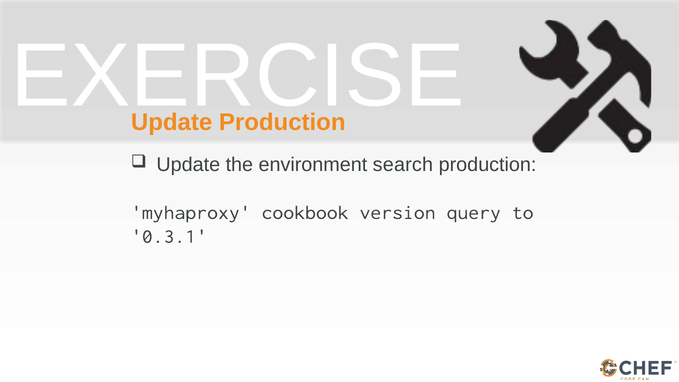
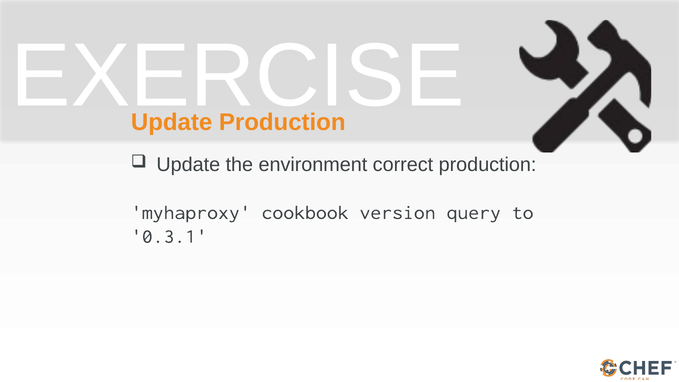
search: search -> correct (403, 165)
